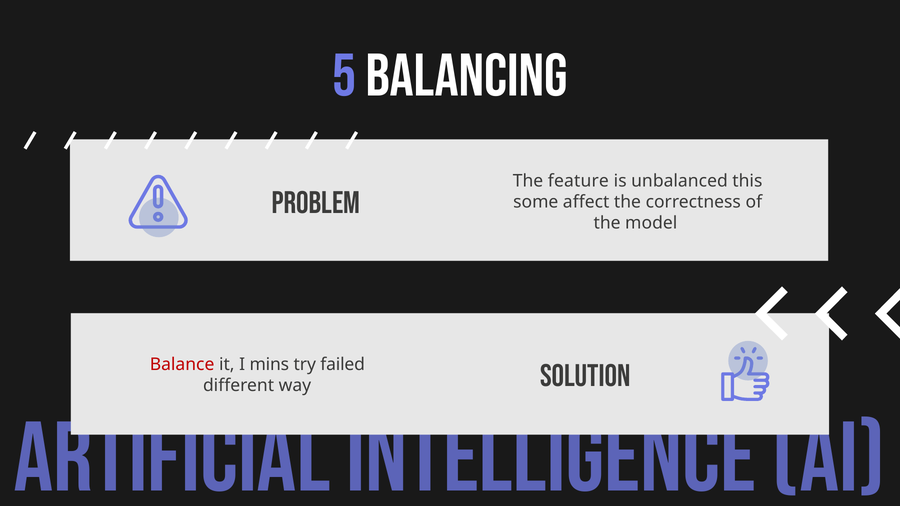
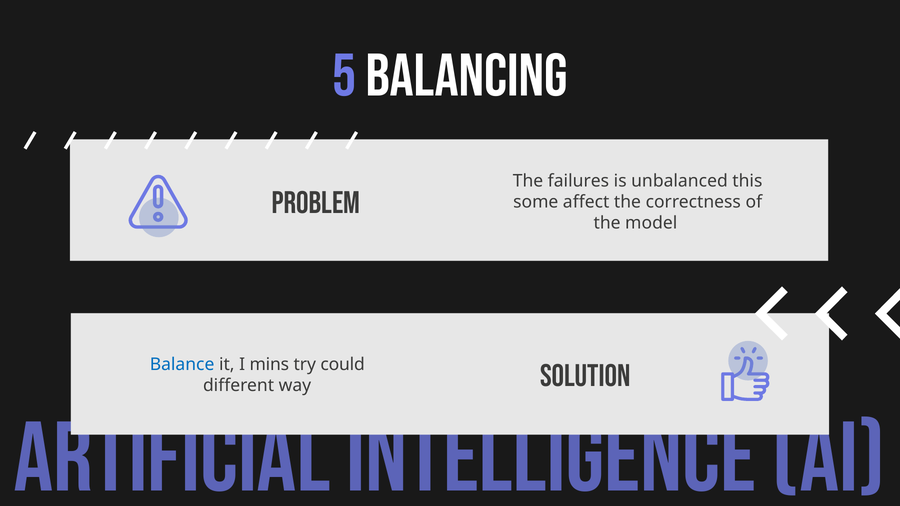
feature: feature -> failures (578, 181)
Balance colour: red -> blue (182, 365)
failed: failed -> could (343, 365)
